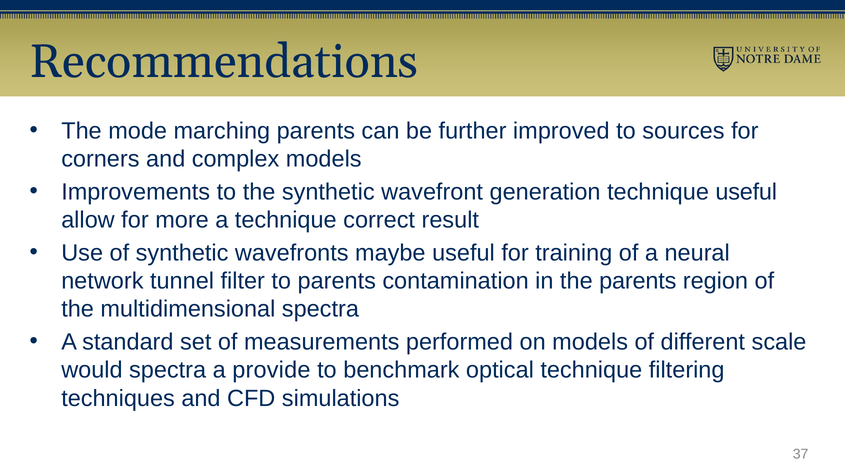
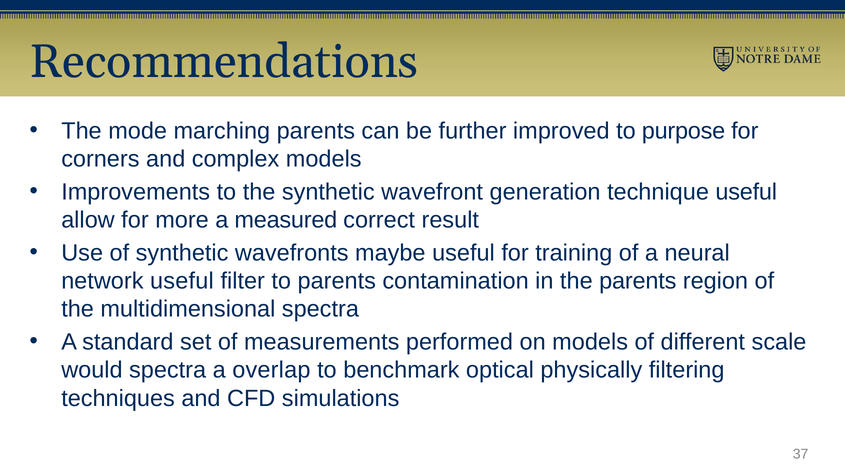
sources: sources -> purpose (684, 131)
a technique: technique -> measured (286, 220)
network tunnel: tunnel -> useful (182, 281)
provide: provide -> overlap (271, 370)
optical technique: technique -> physically (591, 370)
